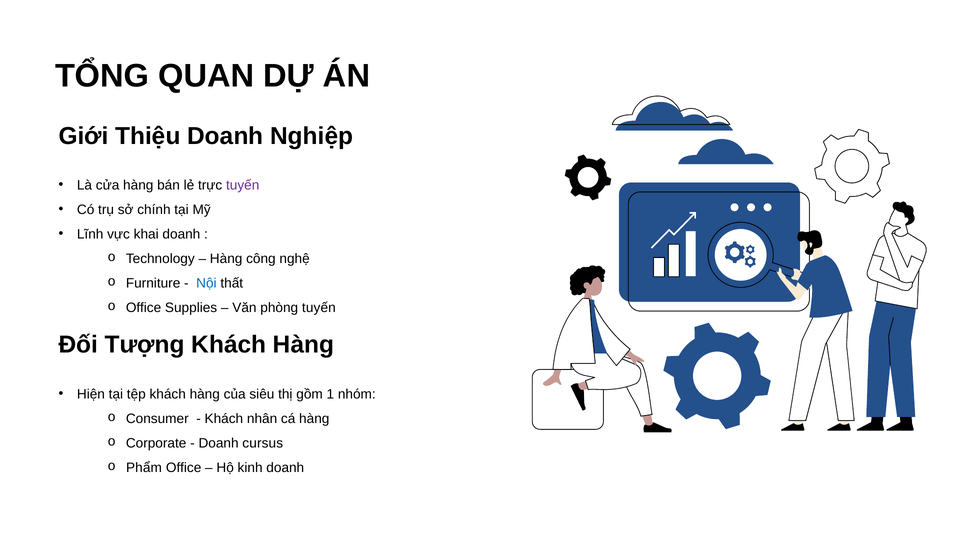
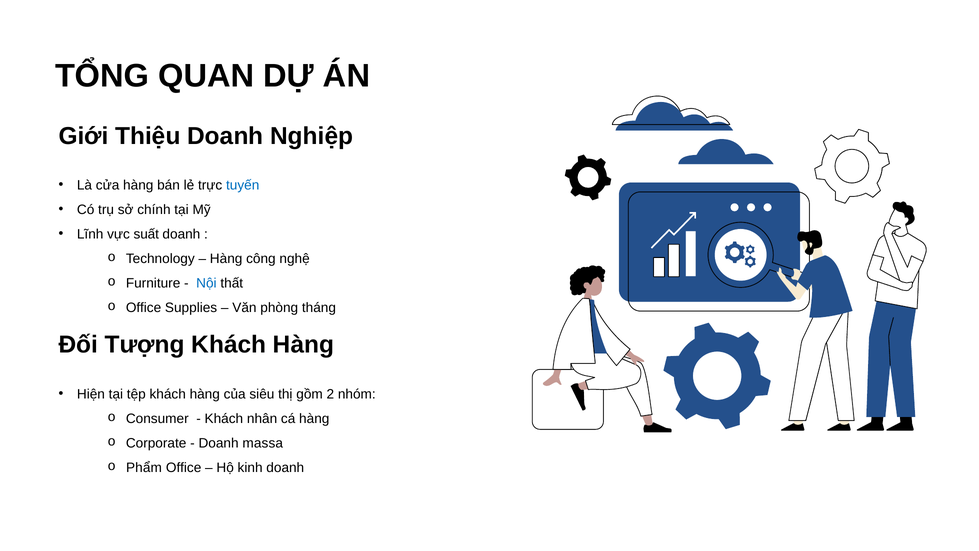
tuyến colour: purple -> blue (243, 185)
khai: khai -> suất (146, 234)
phòng tuyến: tuyến -> tháng (319, 308)
1: 1 -> 2 (330, 394)
cursus: cursus -> massa (263, 443)
